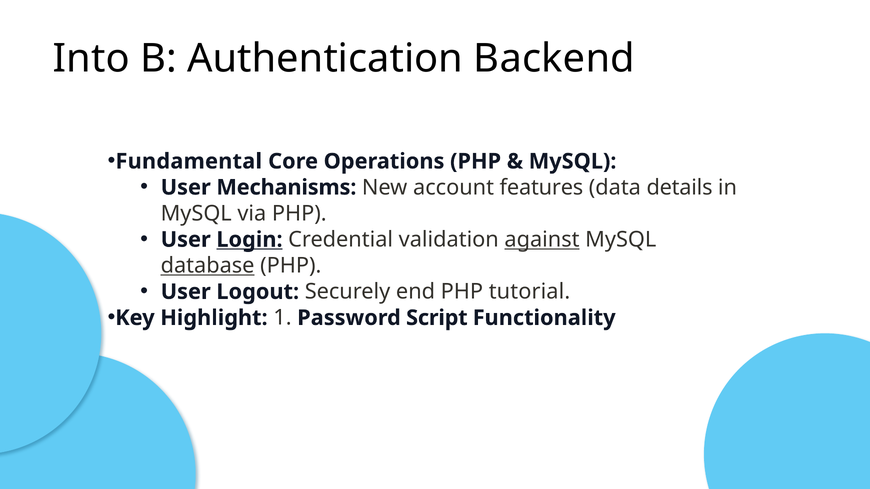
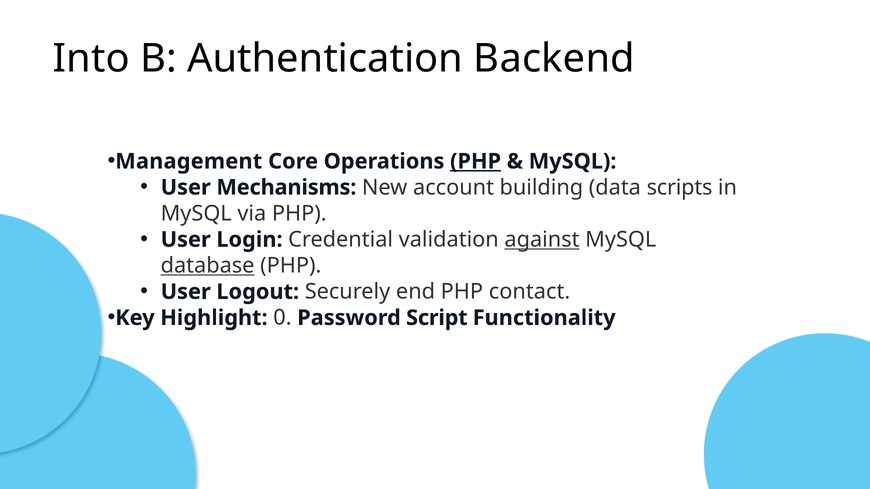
Fundamental: Fundamental -> Management (189, 161)
PHP underline: none -> present (476, 161)
features: features -> building (541, 188)
details: details -> scripts (680, 188)
Login underline: present -> none (249, 240)
tutorial: tutorial -> contact (530, 292)
1: 1 -> 0 (282, 318)
